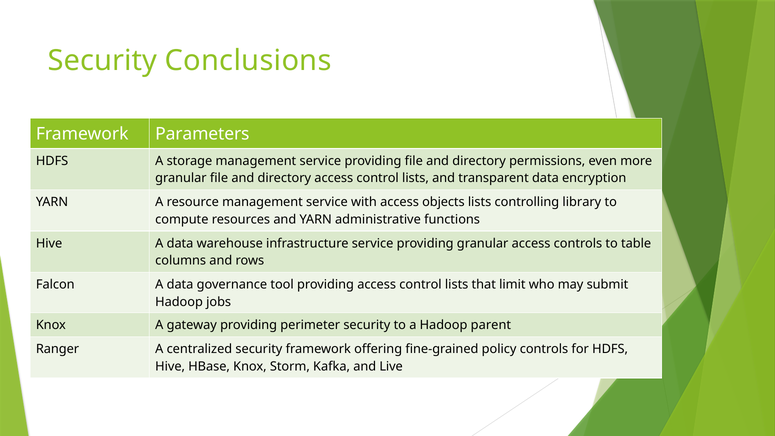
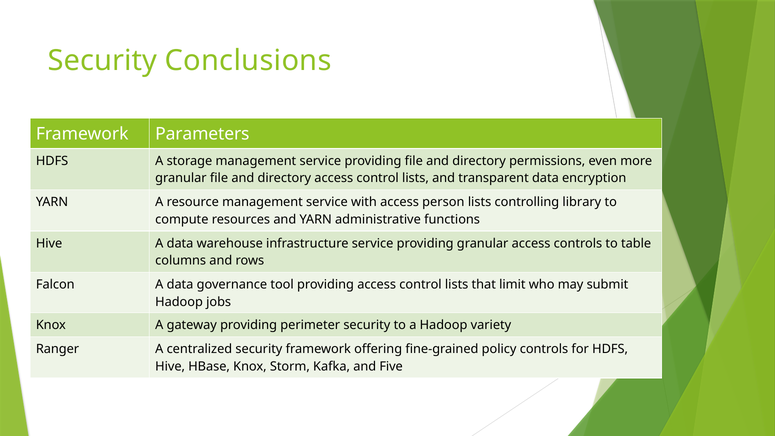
objects: objects -> person (443, 202)
parent: parent -> variety (491, 325)
Live: Live -> Five (391, 366)
